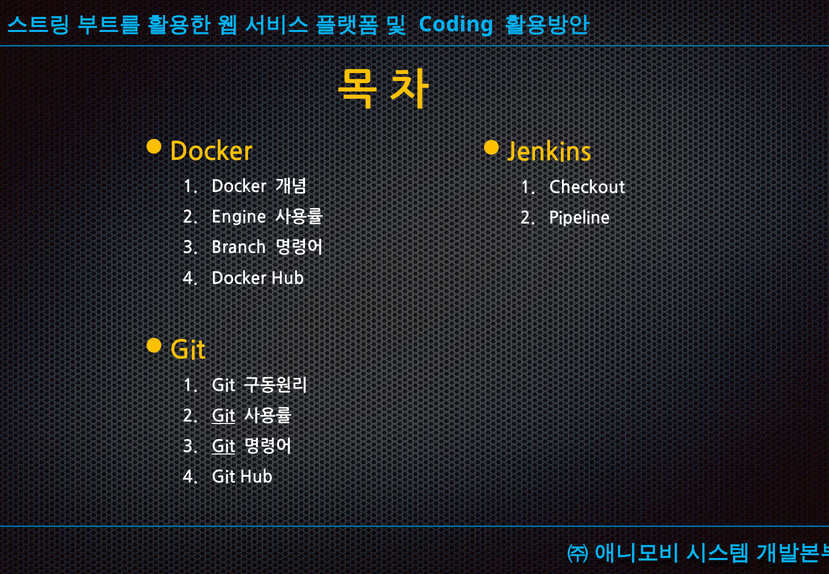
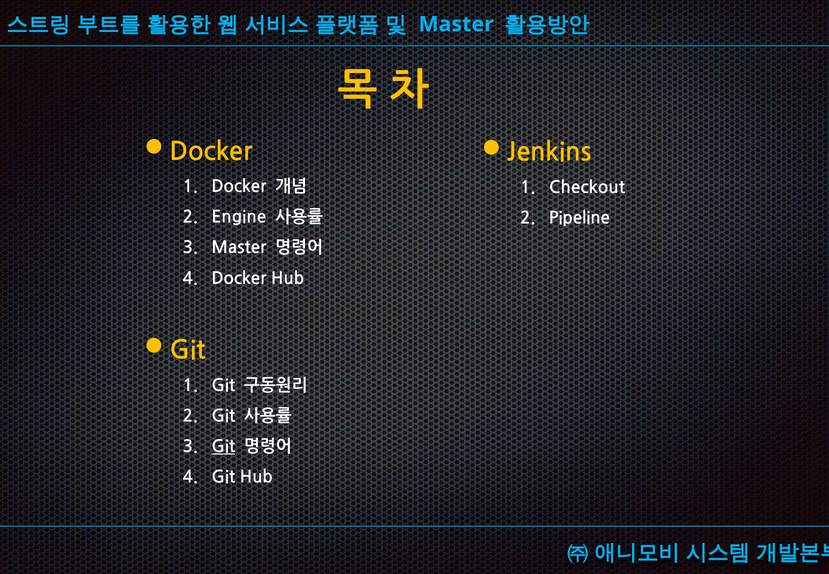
Coding: Coding -> Master (456, 24)
Branch: Branch -> Master (239, 248)
Git underline: present -> none (223, 416)
